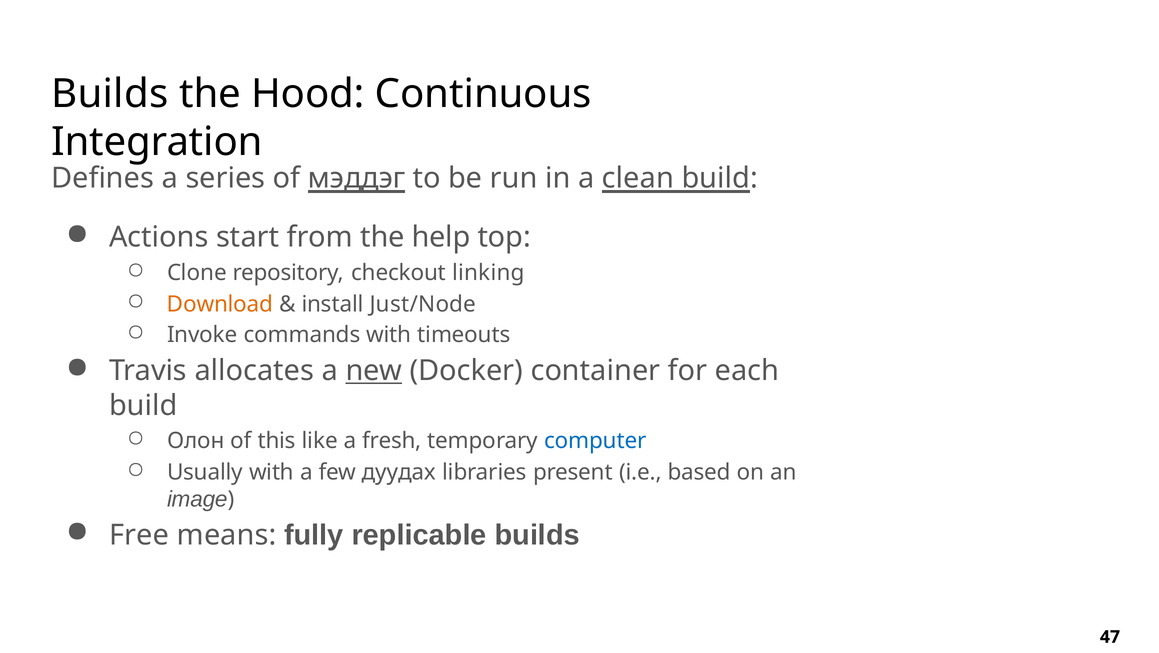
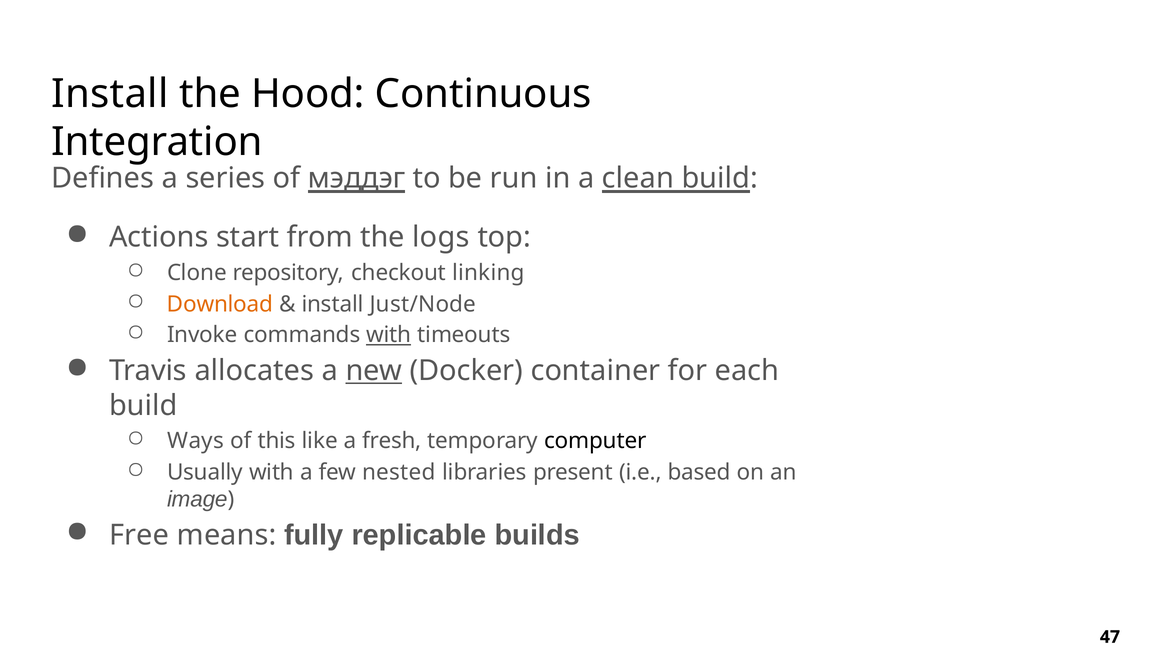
Builds: Builds -> Install (110, 94)
help: help -> logs (441, 237)
with underline: none -> present (389, 335)
Олон: Олон -> Ways (196, 441)
computer colour: blue -> black (595, 441)
дуудах: дуудах -> nested (399, 472)
